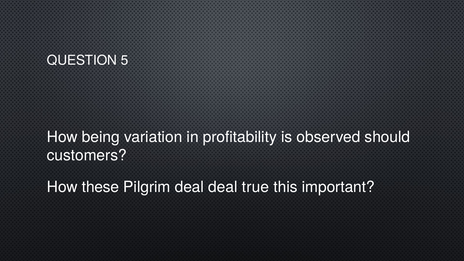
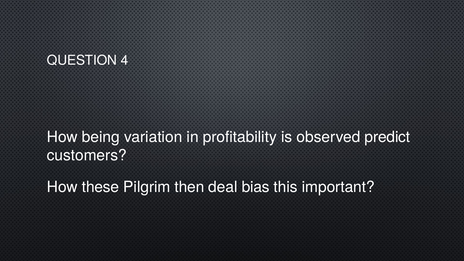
5: 5 -> 4 (125, 60)
should: should -> predict (387, 137)
Pilgrim deal: deal -> then (189, 187)
true: true -> bias (256, 187)
